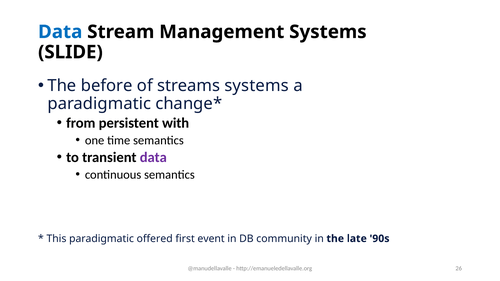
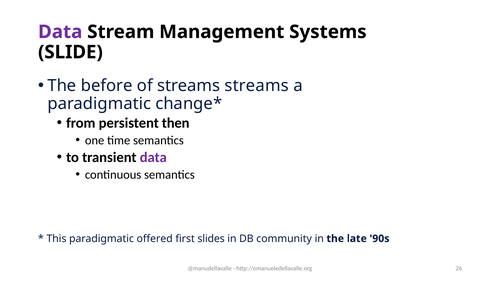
Data colour: blue -> purple (60, 32)
streams systems: systems -> streams (257, 86)
with: with -> then (176, 123)
event: event -> slides (211, 239)
